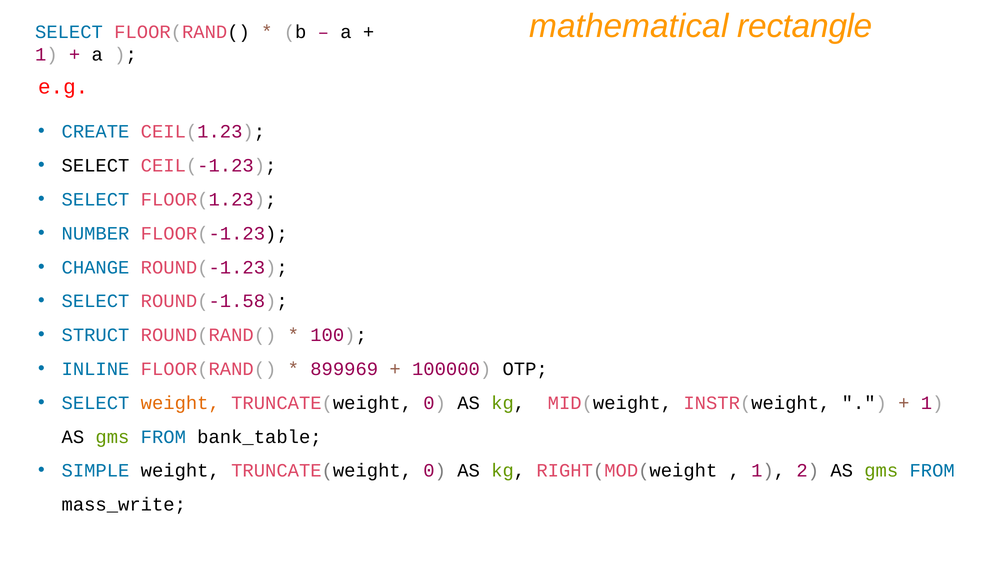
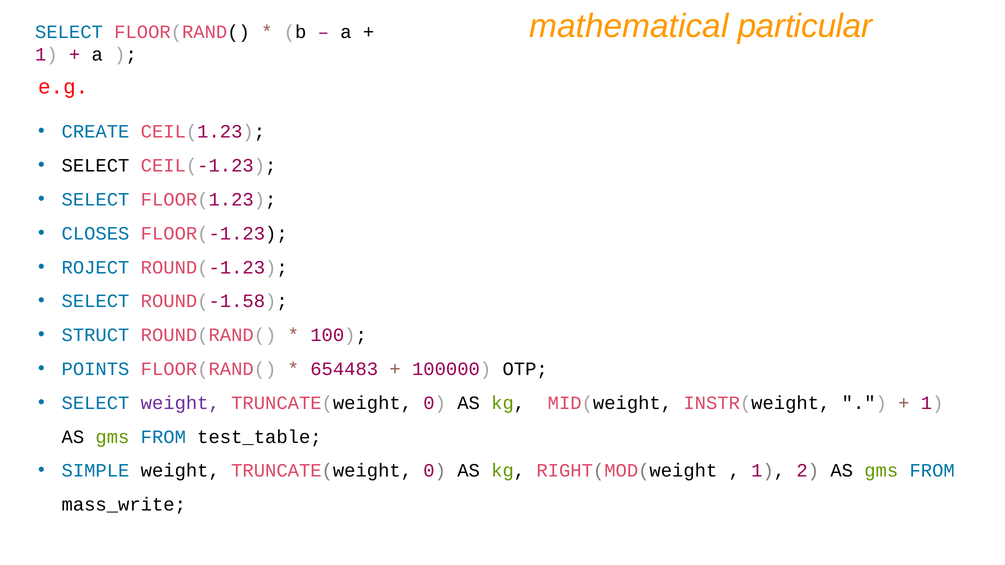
rectangle: rectangle -> particular (805, 26)
NUMBER: NUMBER -> CLOSES (95, 234)
CHANGE: CHANGE -> ROJECT (95, 267)
INLINE: INLINE -> POINTS (95, 369)
899969: 899969 -> 654483 (344, 369)
weight colour: orange -> purple (180, 403)
bank_table: bank_table -> test_table (259, 437)
